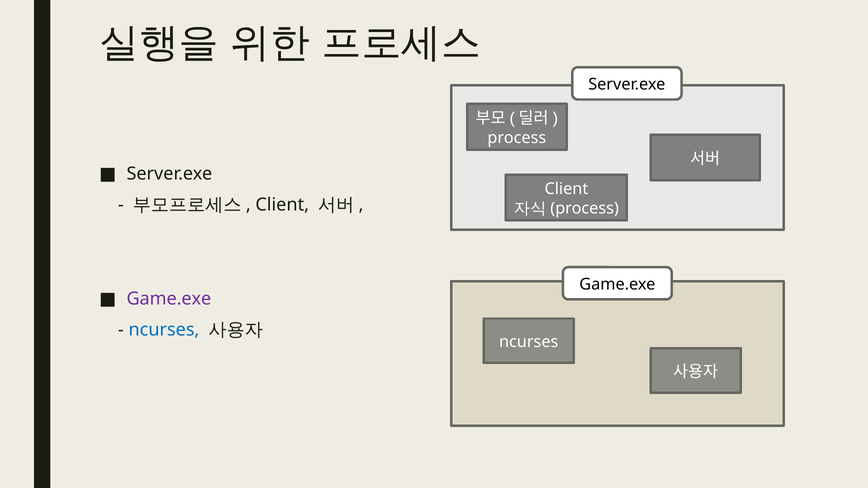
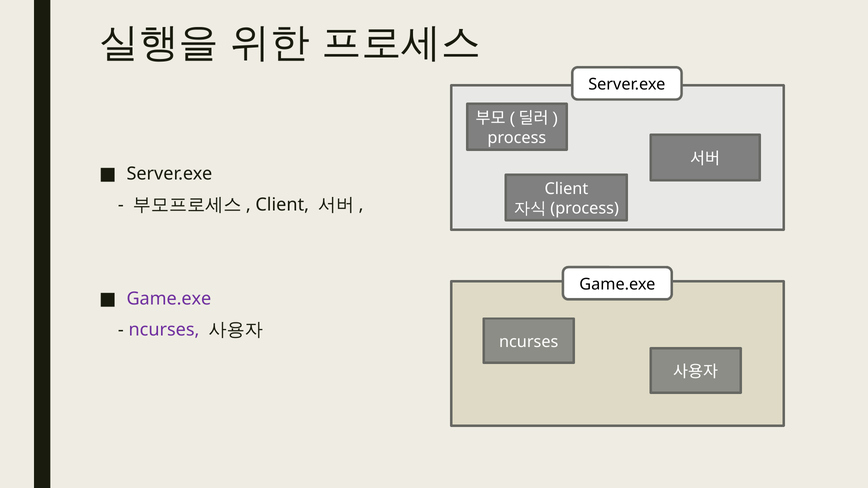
ncurses colour: blue -> purple (164, 330)
